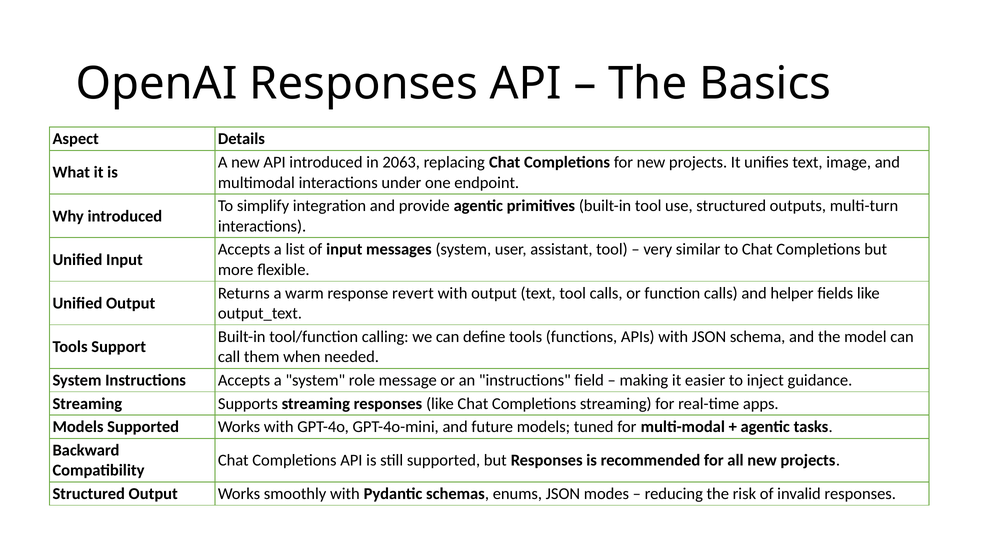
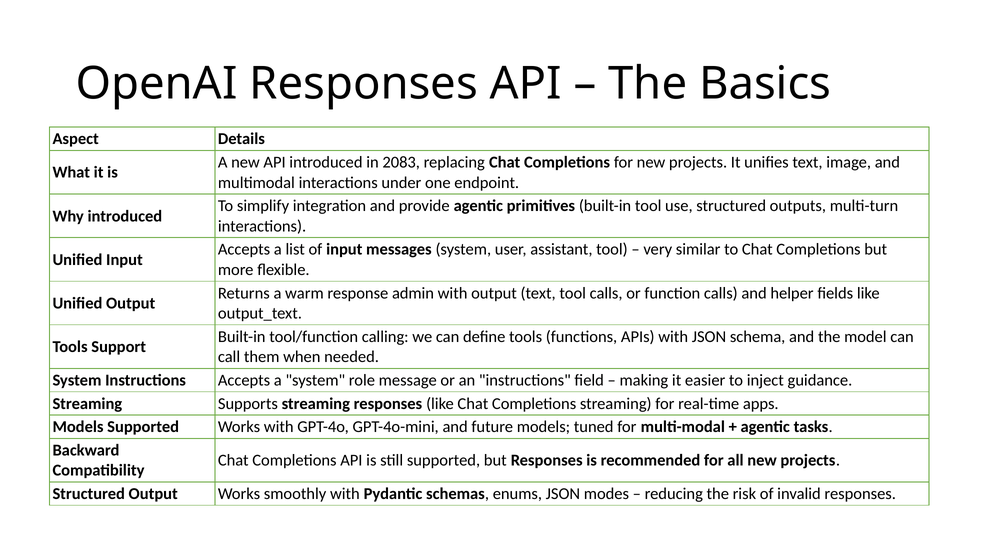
2063: 2063 -> 2083 (401, 162)
revert: revert -> admin (413, 293)
